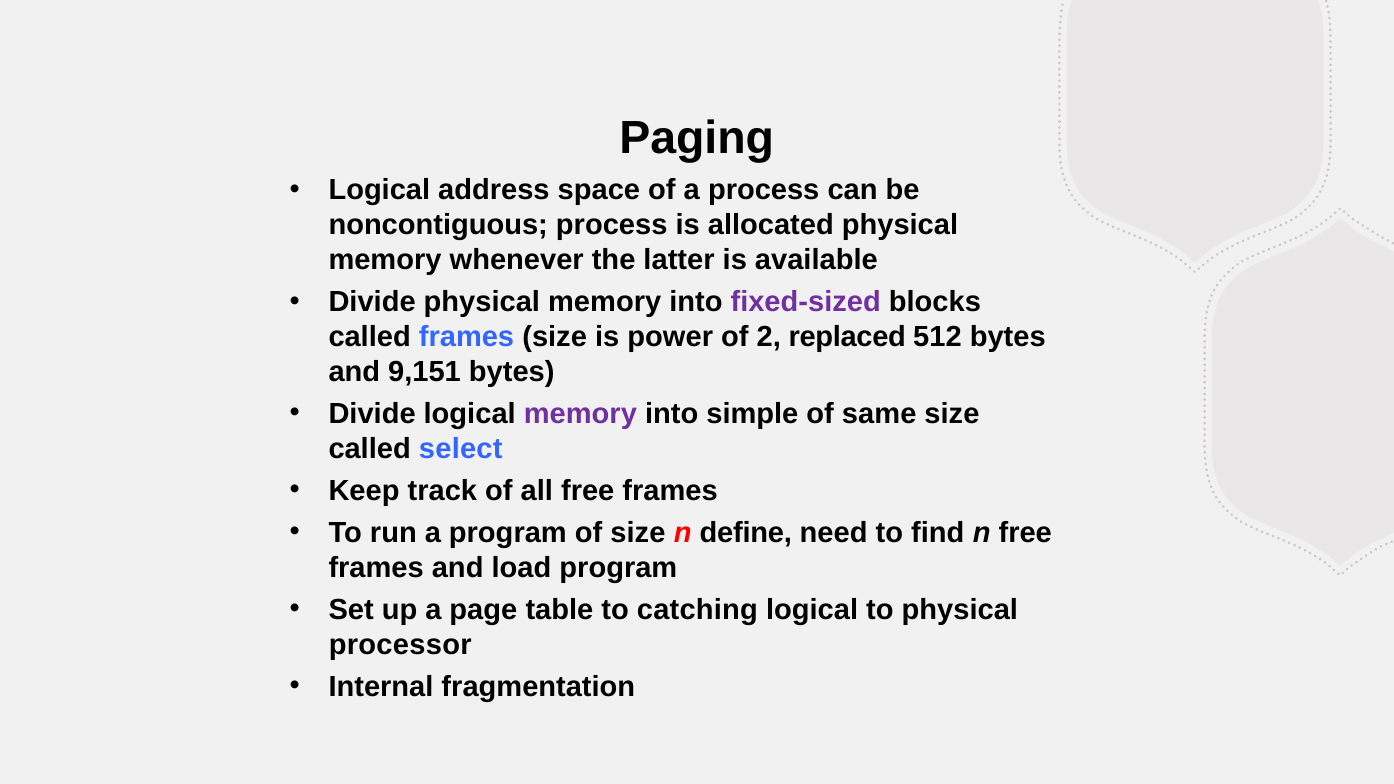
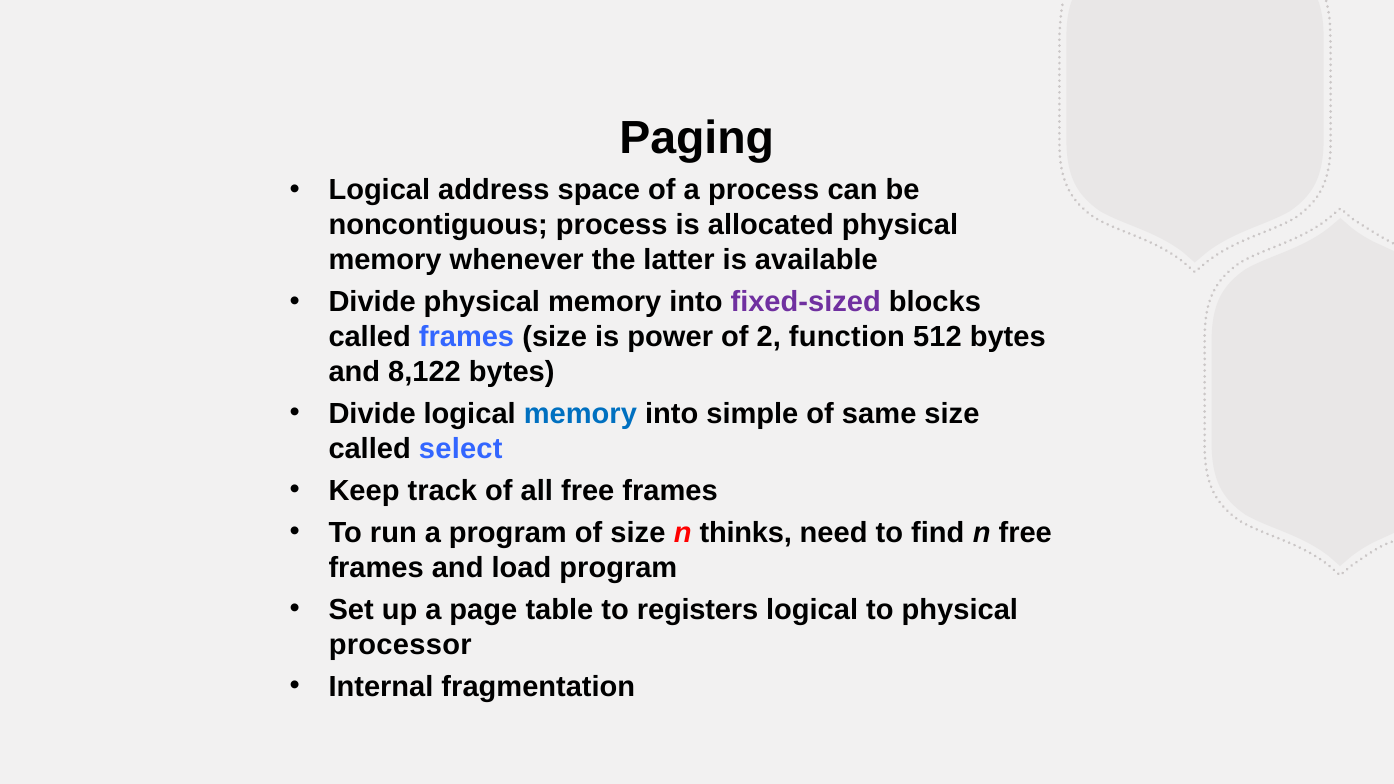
replaced: replaced -> function (847, 337)
9,151: 9,151 -> 8,122 (425, 372)
memory colour: purple -> blue (580, 414)
define: define -> thinks (746, 533)
catching: catching -> registers (698, 610)
